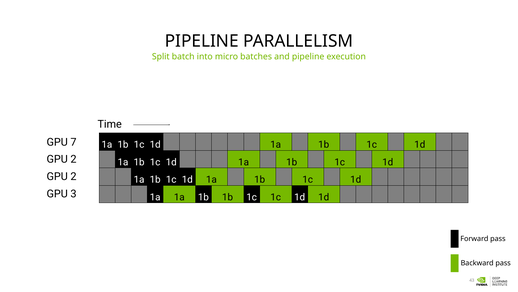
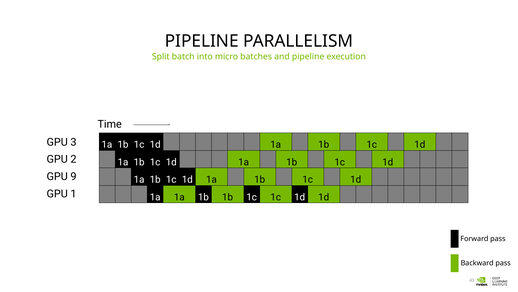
7: 7 -> 3 (73, 142)
2: 2 -> 9 (73, 176)
3: 3 -> 1 (73, 193)
